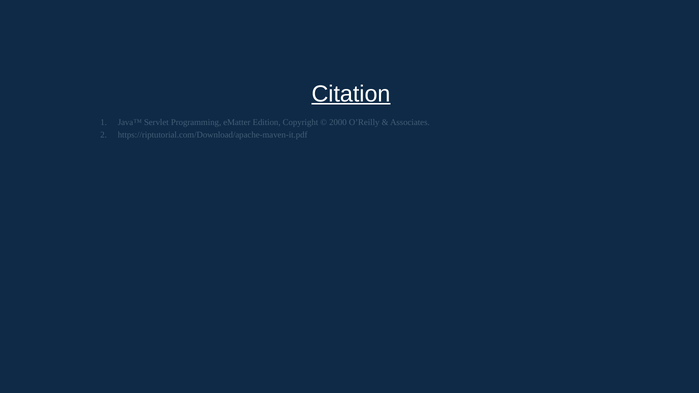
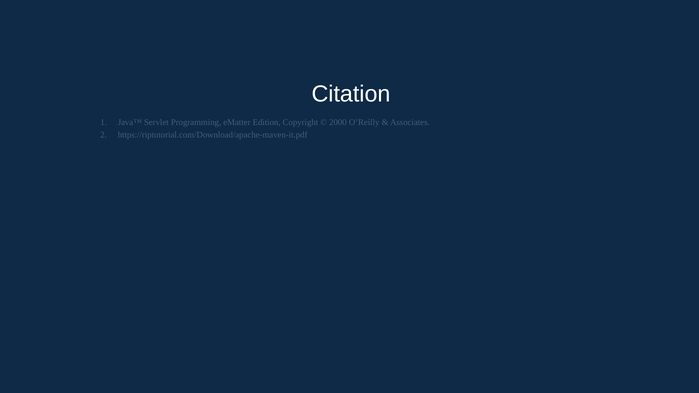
Citation underline: present -> none (351, 94)
